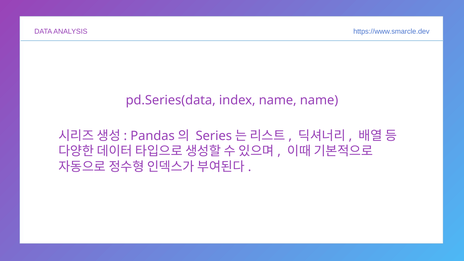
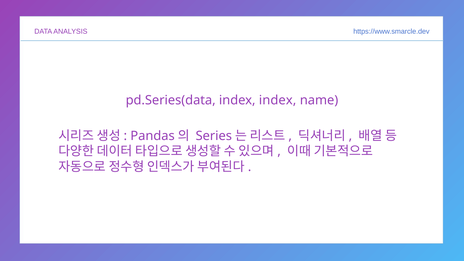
index name: name -> index (278, 100)
